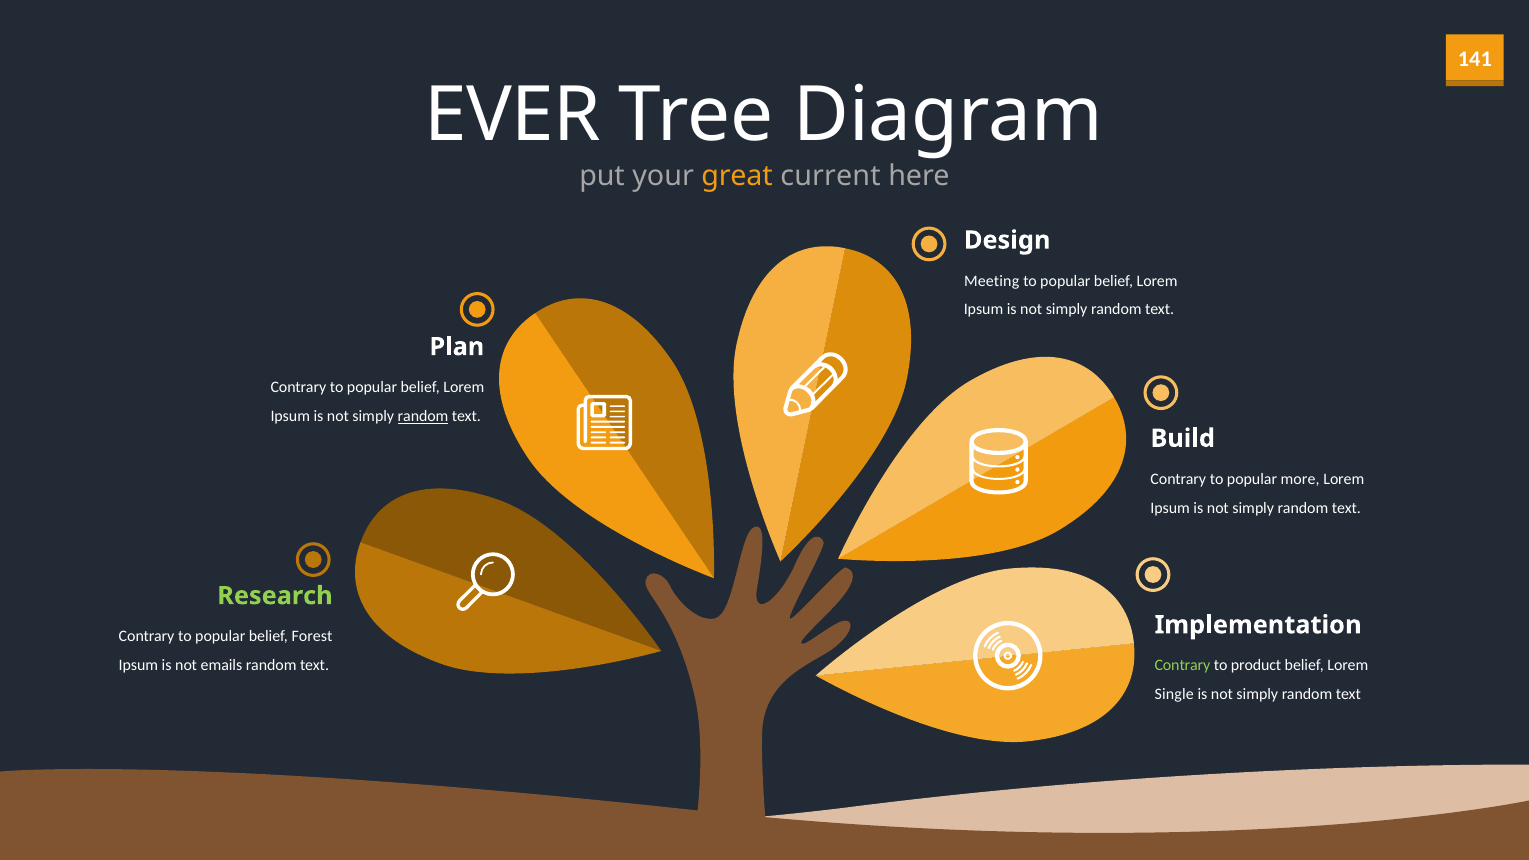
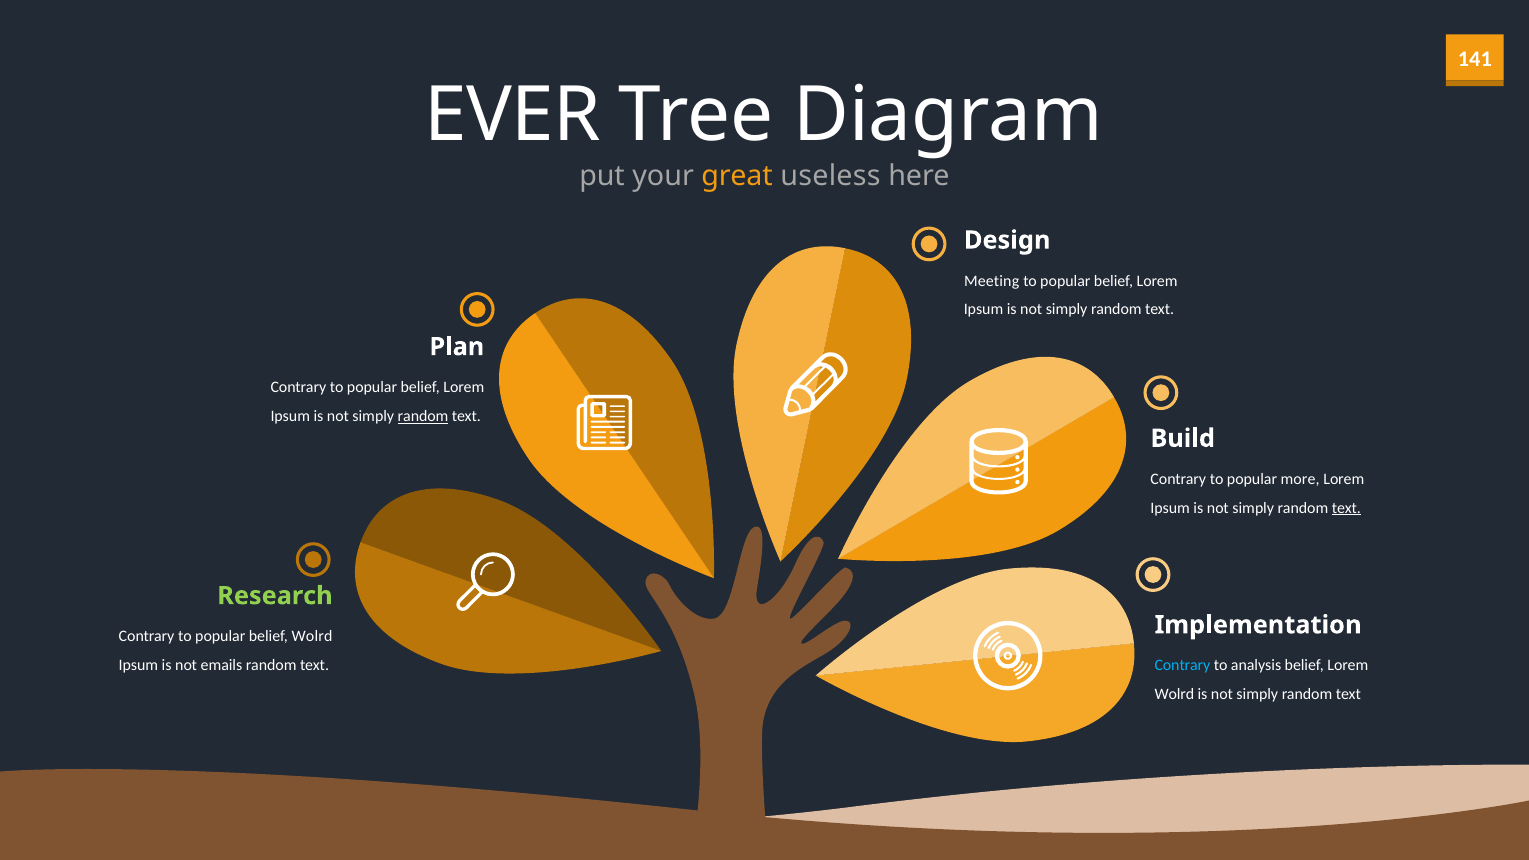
current: current -> useless (830, 176)
text underline: none -> present (1346, 508)
belief Forest: Forest -> Wolrd (312, 637)
Contrary colour: light green -> light blue (1182, 666)
product: product -> analysis (1256, 666)
Single: Single -> Wolrd (1174, 694)
